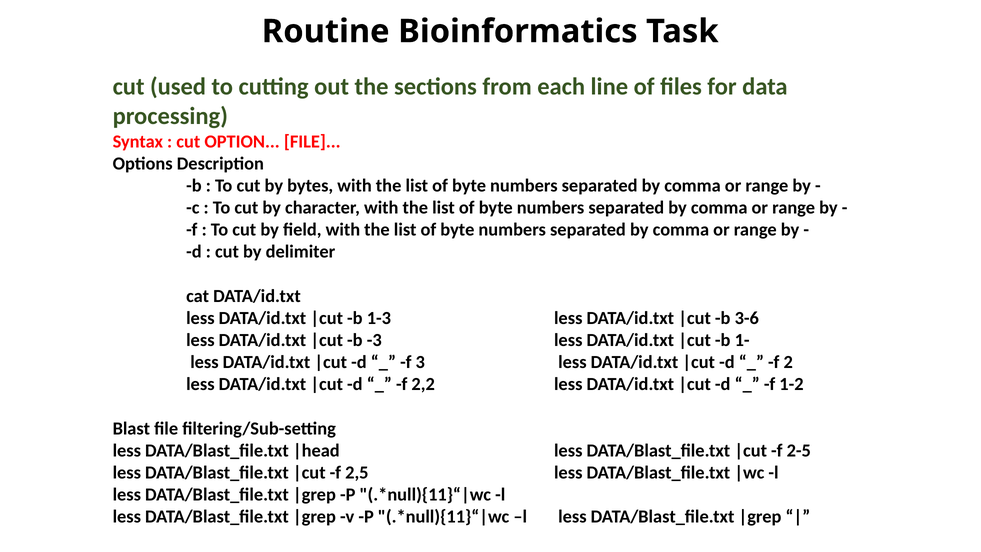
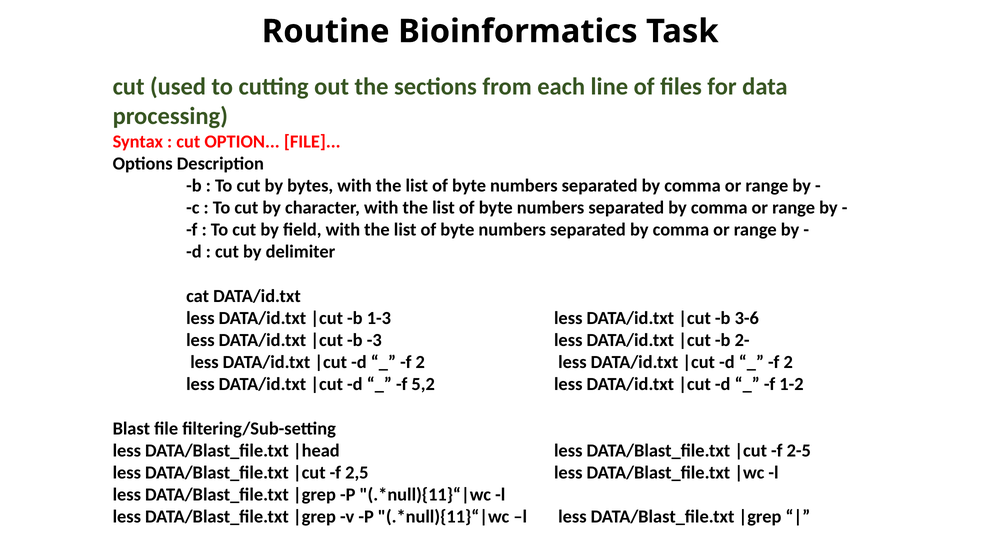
1-: 1- -> 2- (742, 340)
3: 3 -> 2 (420, 362)
2,2: 2,2 -> 5,2 (423, 384)
